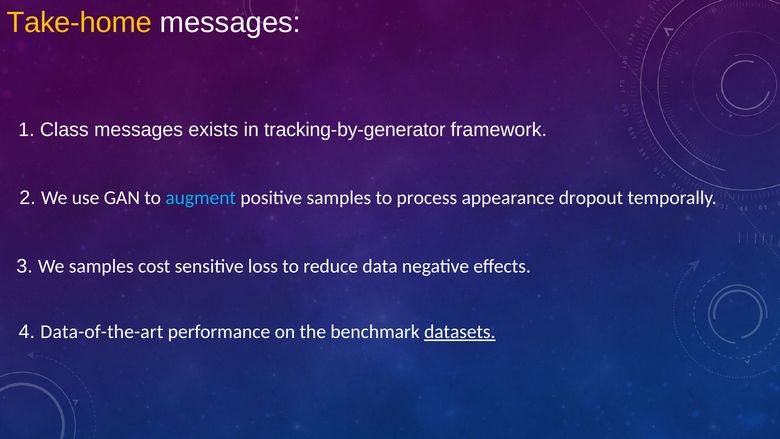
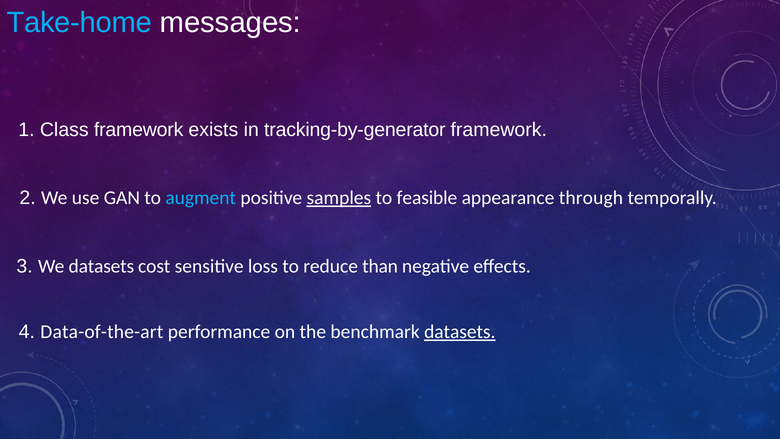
Take-home colour: yellow -> light blue (79, 22)
Class messages: messages -> framework (139, 130)
samples underline: none -> present (339, 198)
process: process -> feasible (427, 198)
dropout: dropout -> through (591, 198)
We samples: samples -> datasets (101, 266)
data: data -> than (380, 266)
